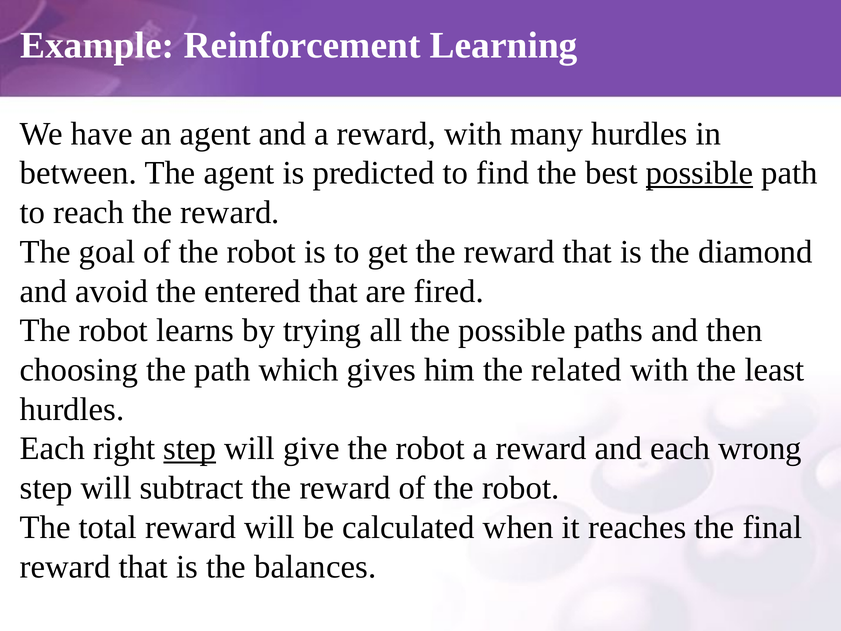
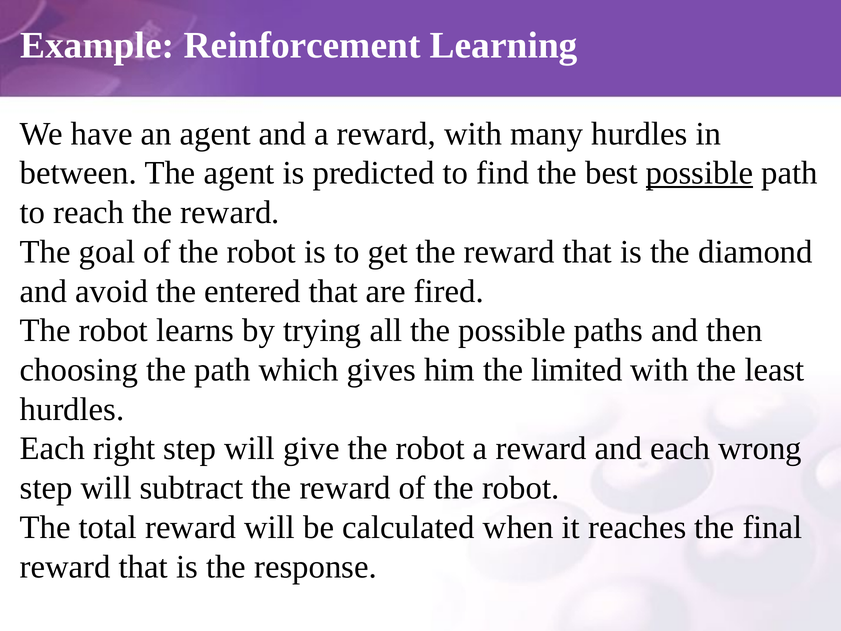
related: related -> limited (577, 370)
step underline: present -> none (190, 449)
balances: balances -> response (316, 567)
